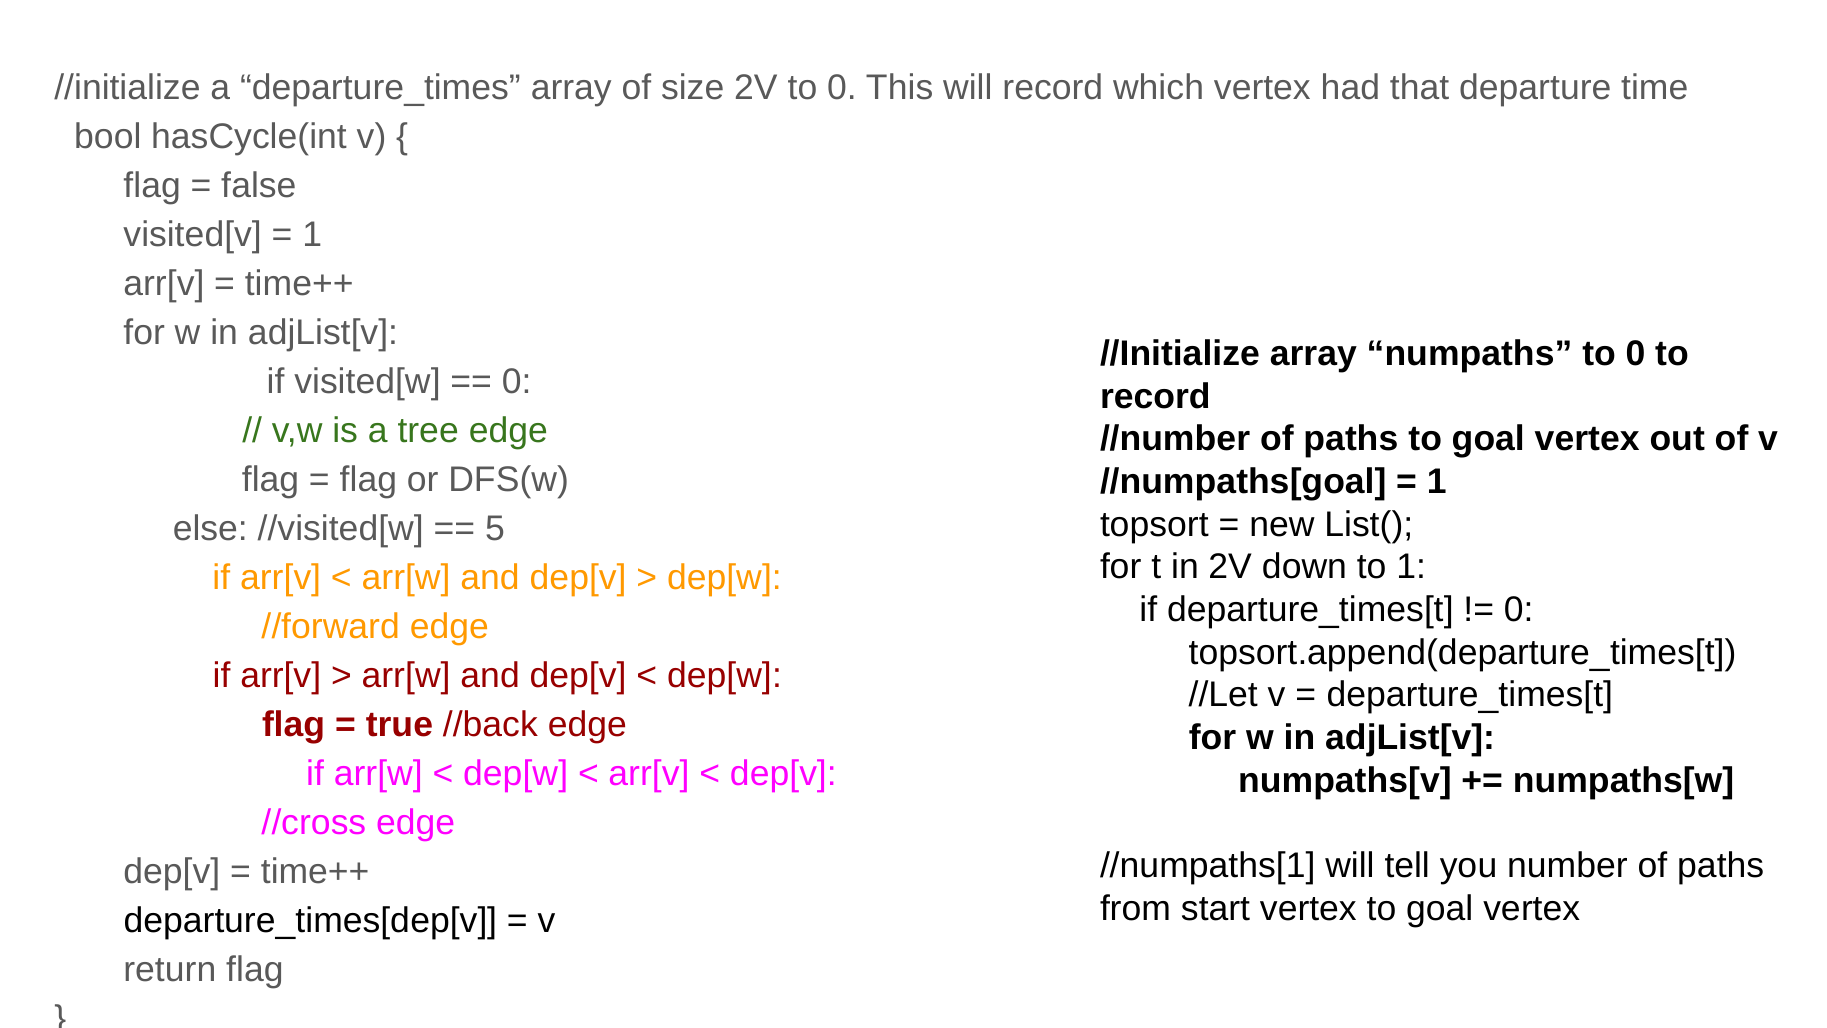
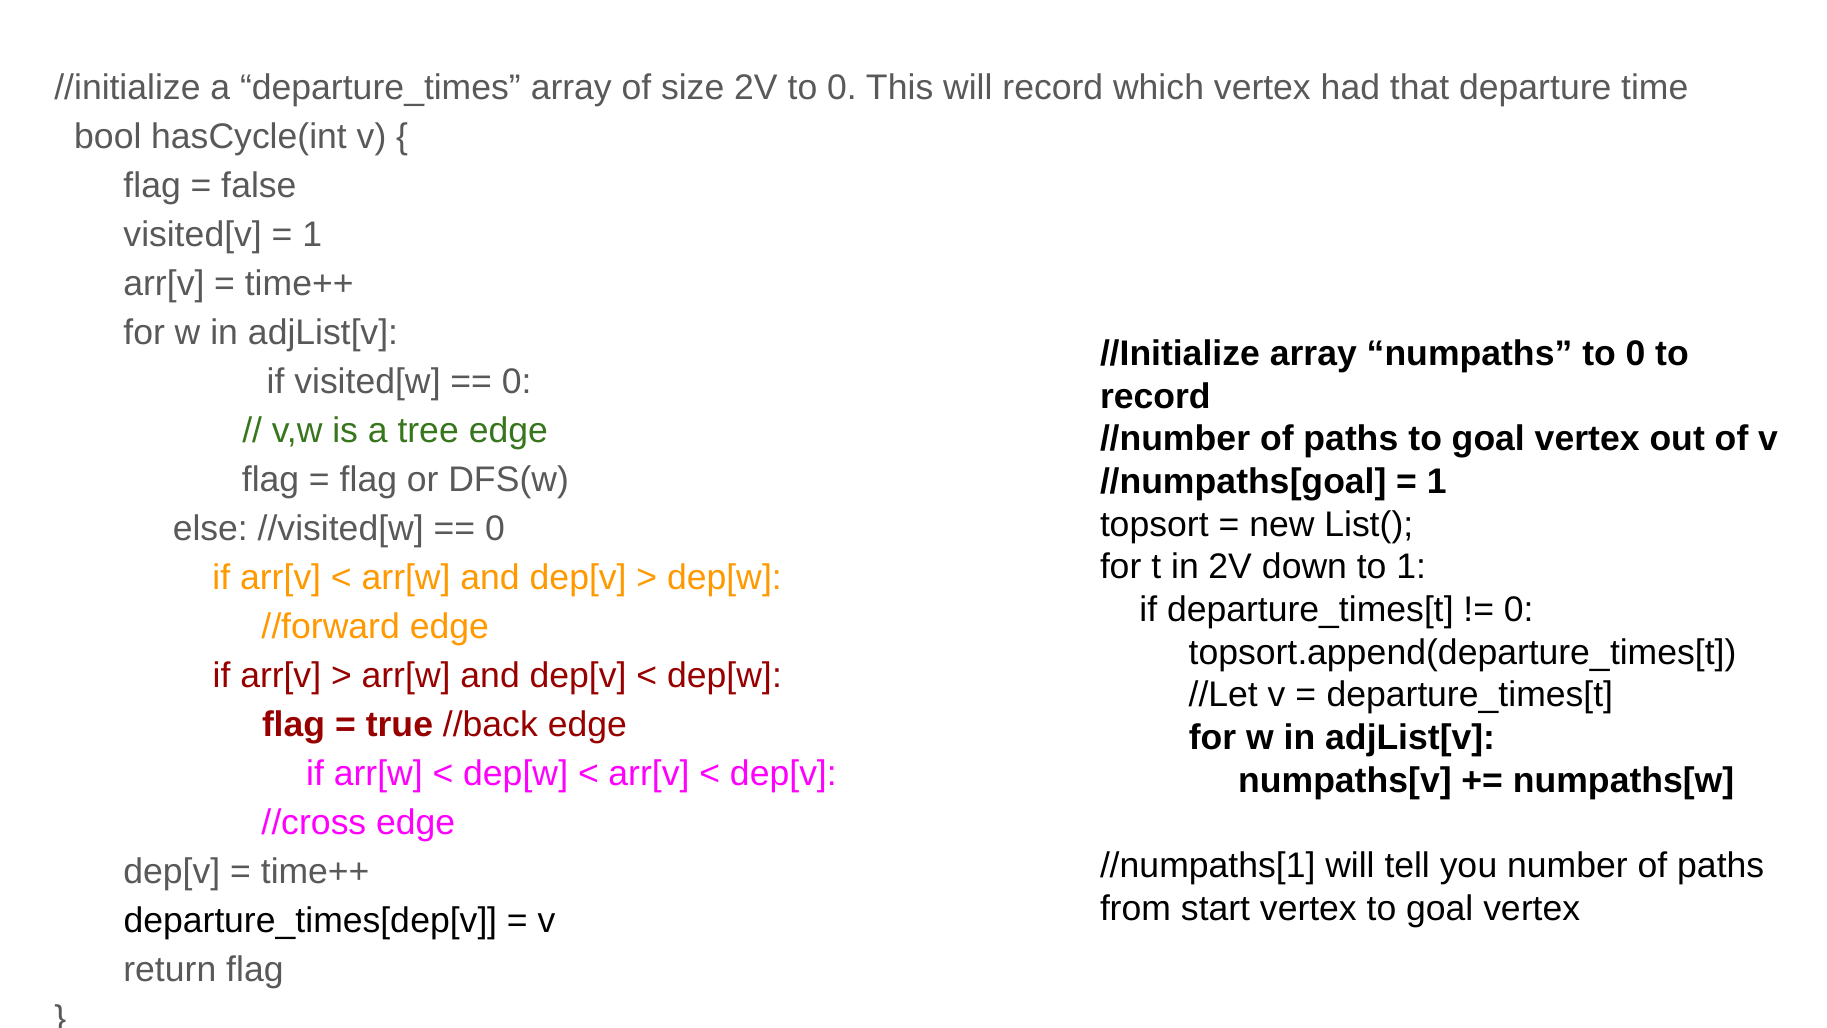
5: 5 -> 0 (495, 528)
